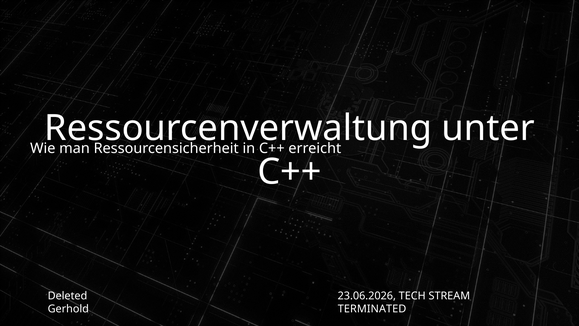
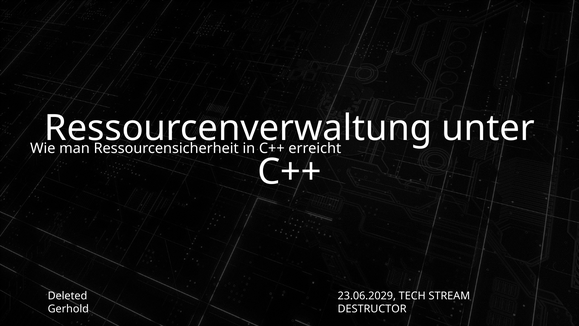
23.06.2026: 23.06.2026 -> 23.06.2029 (367, 296)
TERMINATED: TERMINATED -> DESTRUCTOR (372, 309)
